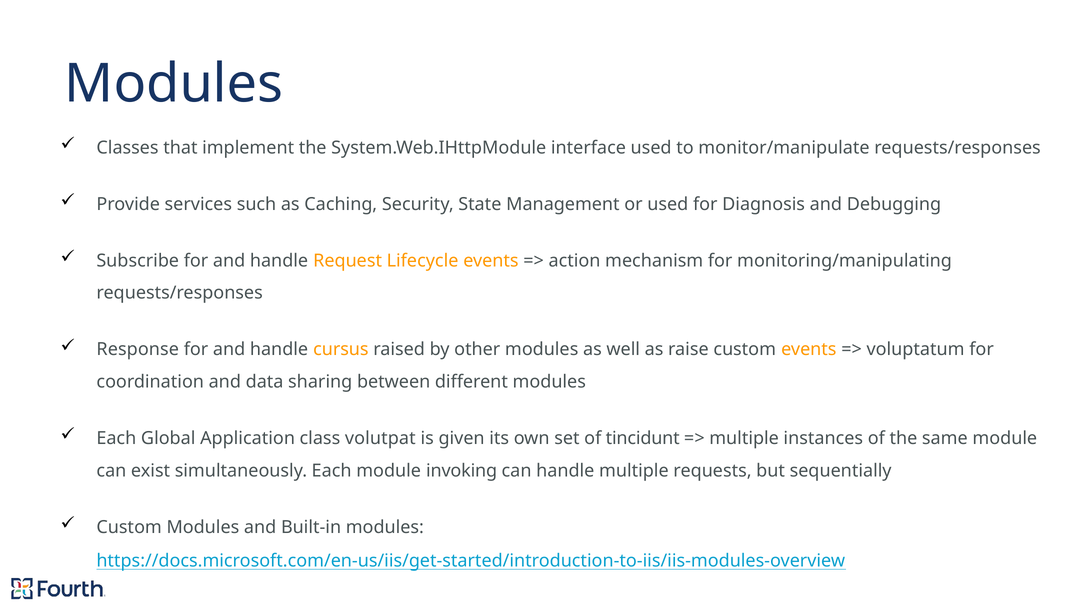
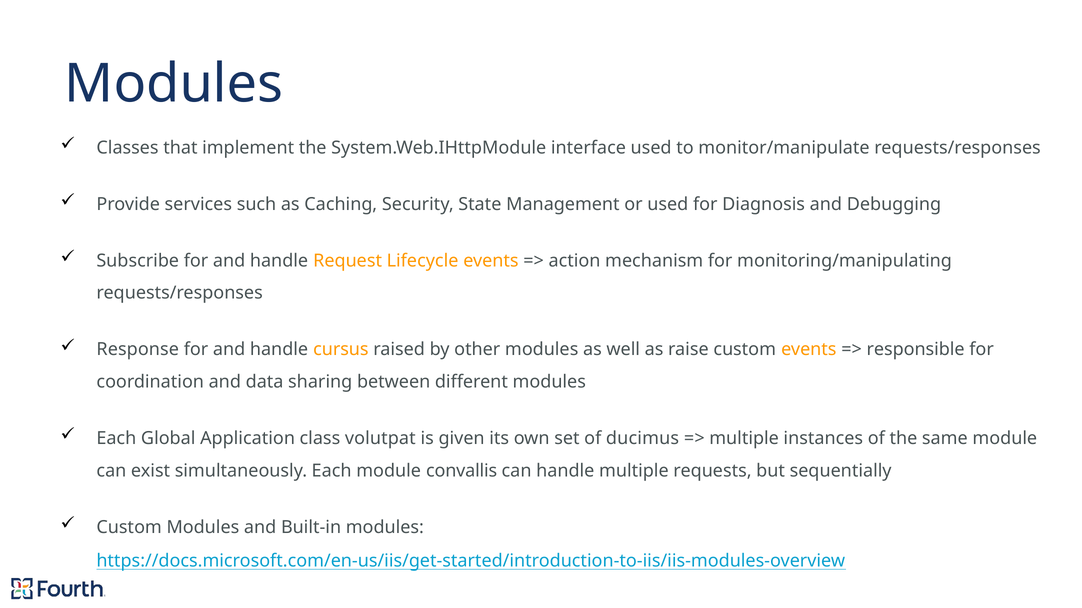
voluptatum: voluptatum -> responsible (916, 350)
tincidunt: tincidunt -> ducimus (643, 439)
invoking: invoking -> convallis (462, 471)
